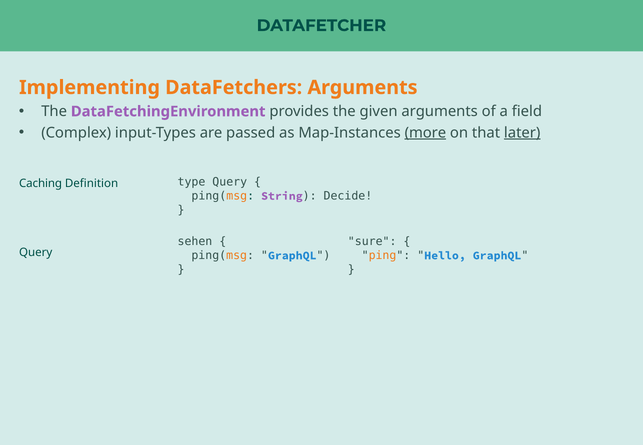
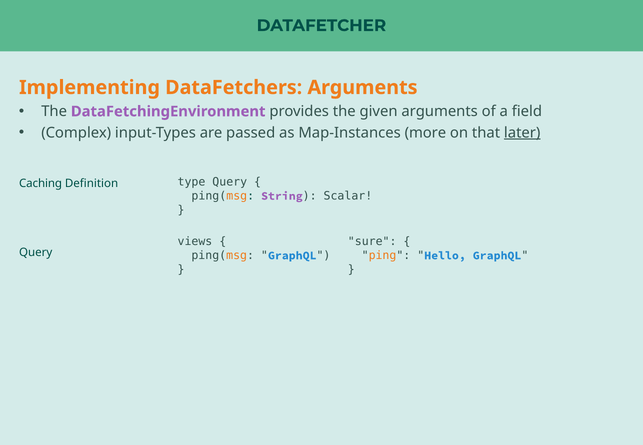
more underline: present -> none (425, 133)
Decide: Decide -> Scalar (348, 196)
sehen: sehen -> views (195, 242)
